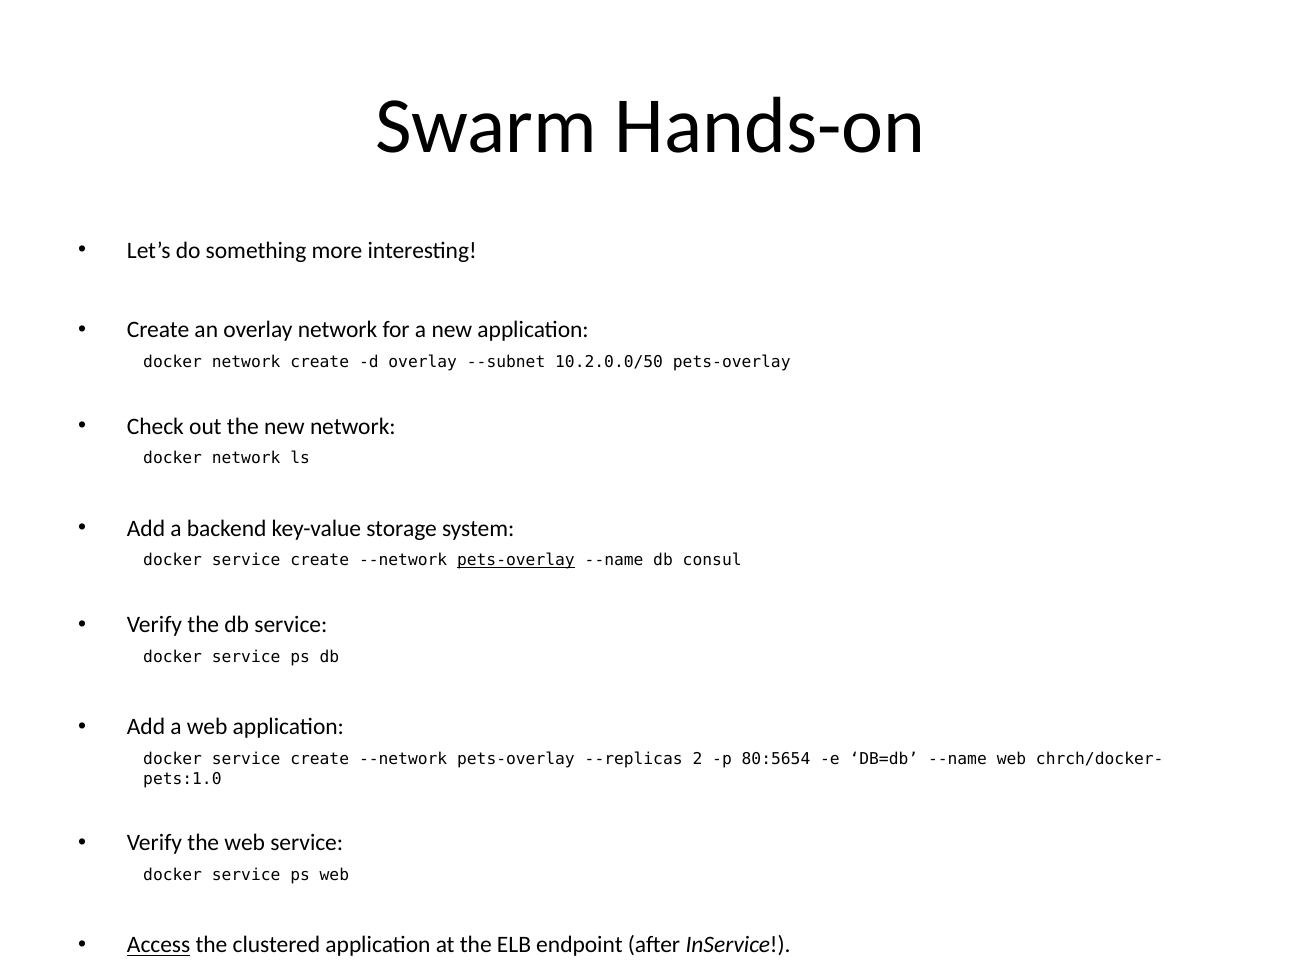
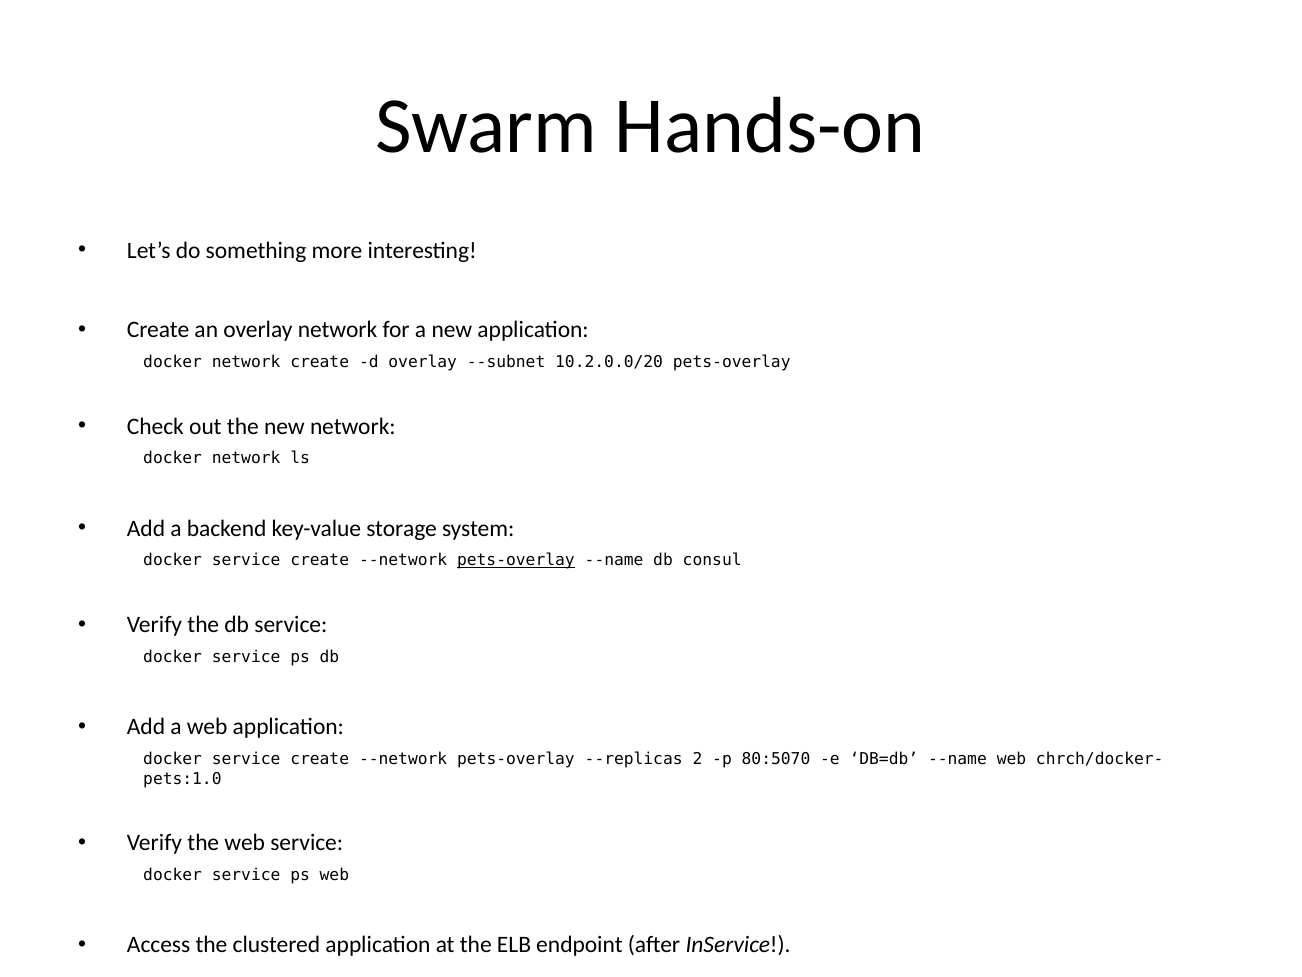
10.2.0.0/50: 10.2.0.0/50 -> 10.2.0.0/20 (609, 362)
80:5654: 80:5654 -> 80:5070 (776, 759)
Access underline: present -> none (159, 945)
